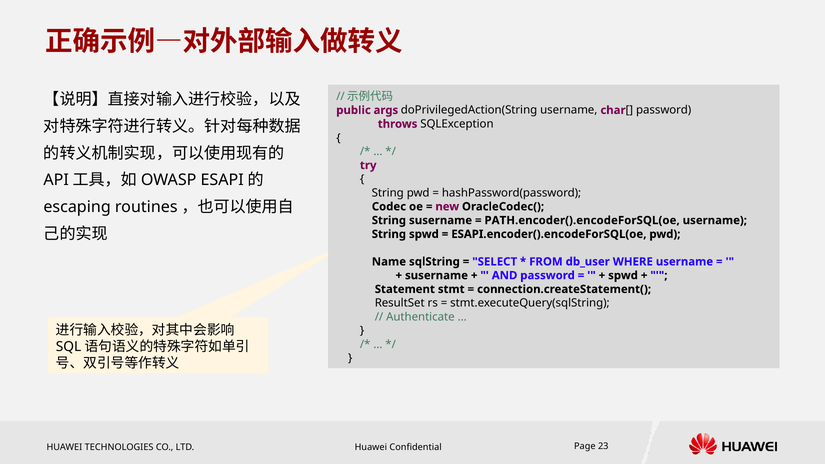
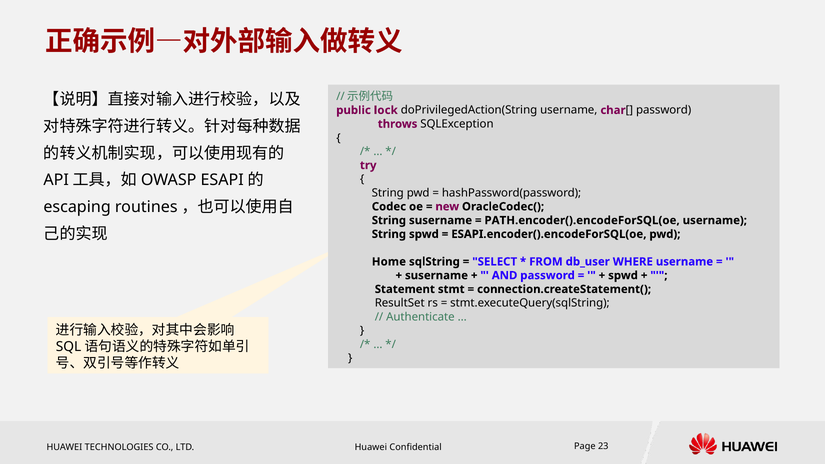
args: args -> lock (386, 110)
Name: Name -> Home (389, 262)
